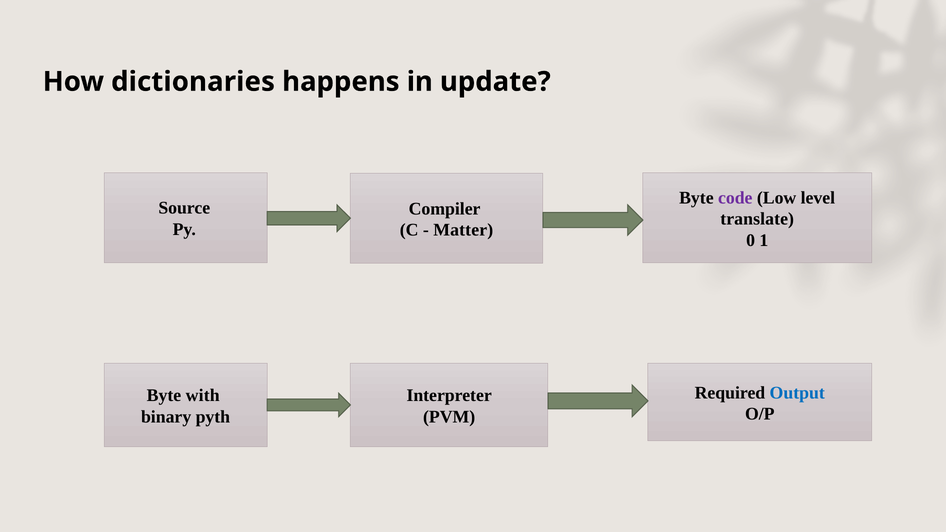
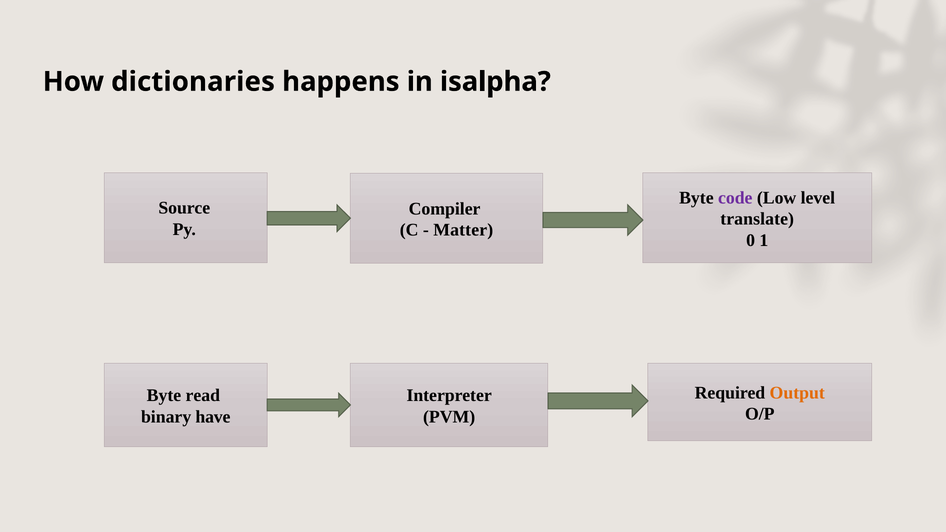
update: update -> isalpha (495, 82)
Output colour: blue -> orange (797, 393)
with: with -> read (203, 396)
pyth: pyth -> have (213, 417)
